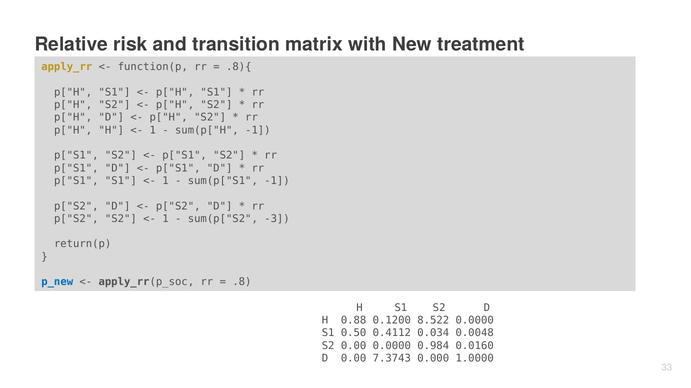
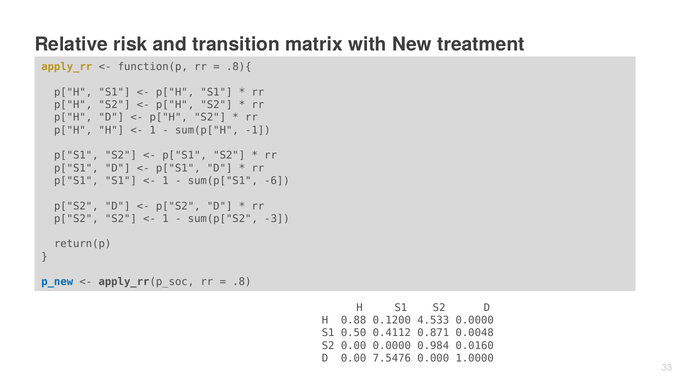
sum(p["S1 -1: -1 -> -6 (277, 181)
8.522: 8.522 -> 4.533 (433, 321)
0.034: 0.034 -> 0.871 (433, 334)
7.3743: 7.3743 -> 7.5476 (392, 359)
